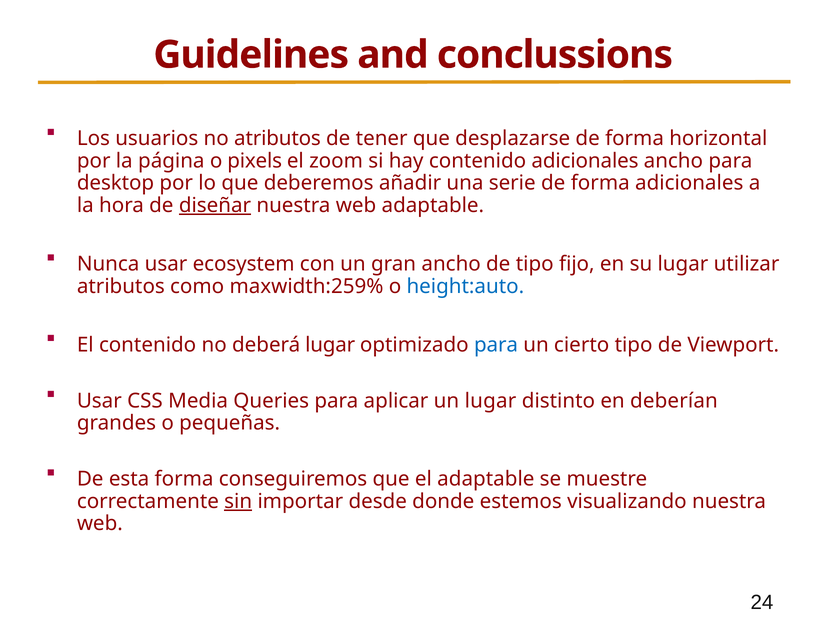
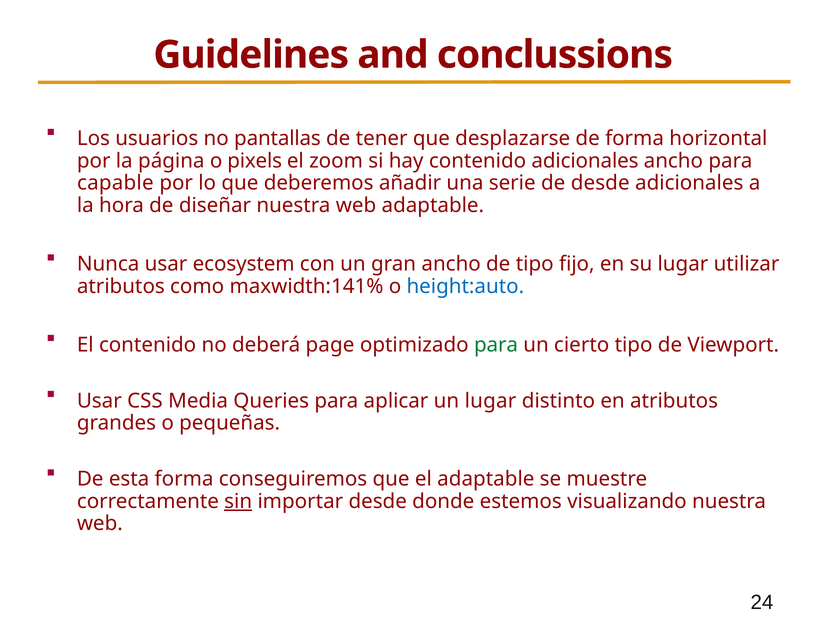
no atributos: atributos -> pantallas (277, 139)
desktop: desktop -> capable (115, 183)
serie de forma: forma -> desde (600, 183)
diseñar underline: present -> none (215, 205)
maxwidth:259%: maxwidth:259% -> maxwidth:141% (306, 286)
deberá lugar: lugar -> page (330, 345)
para colour: blue -> green (496, 345)
en deberían: deberían -> atributos (674, 401)
